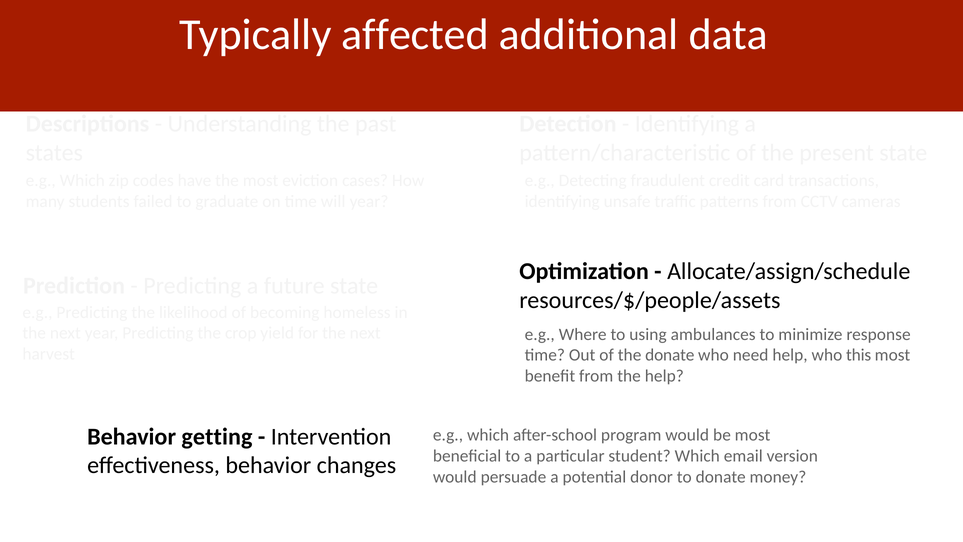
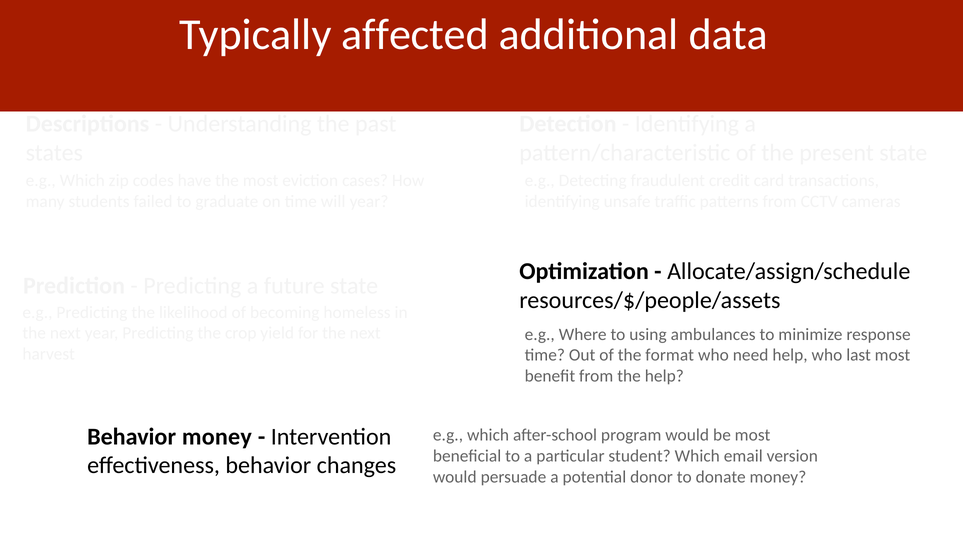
the donate: donate -> format (670, 355)
this: this -> last (859, 355)
Behavior getting: getting -> money (217, 436)
